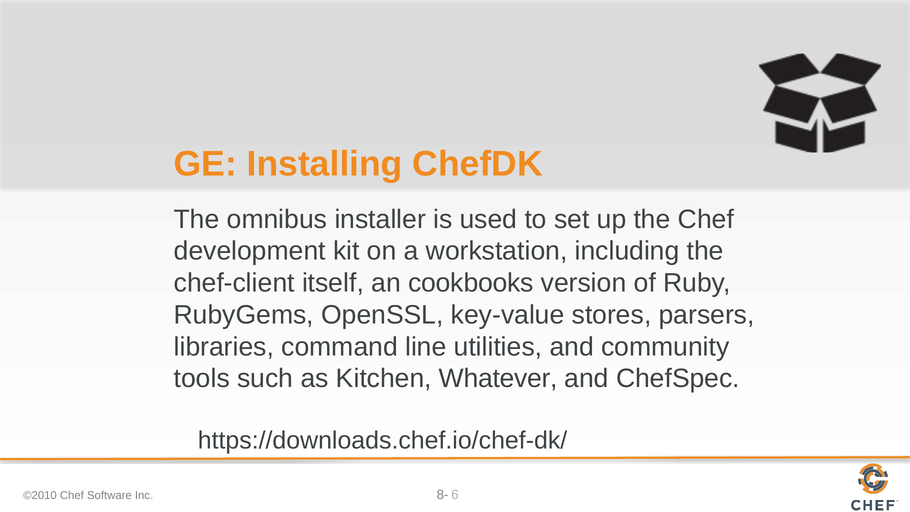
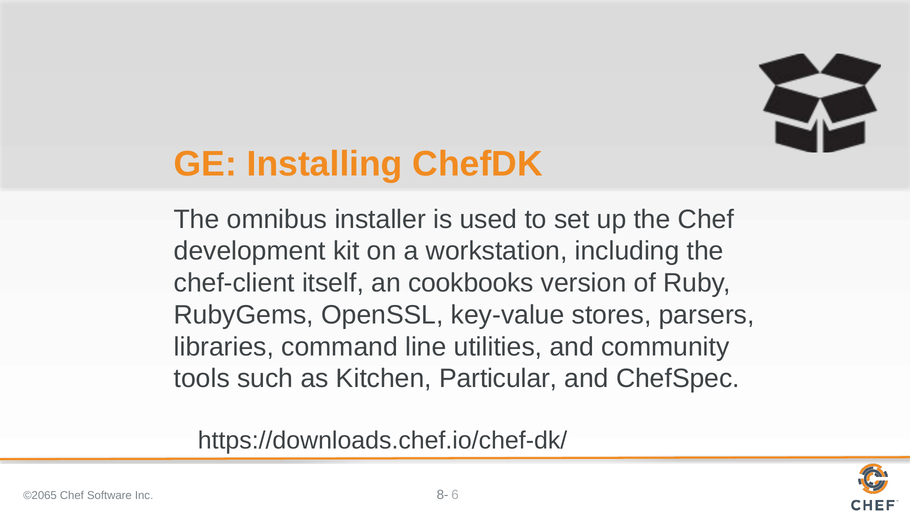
Whatever: Whatever -> Particular (498, 379)
©2010: ©2010 -> ©2065 (40, 495)
